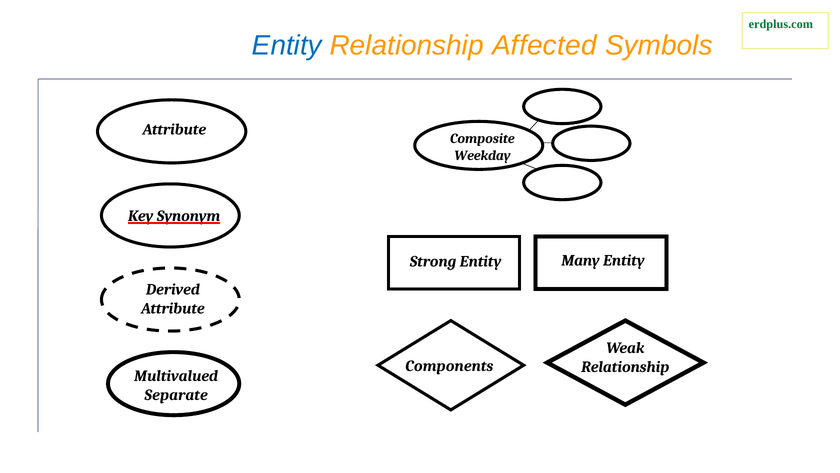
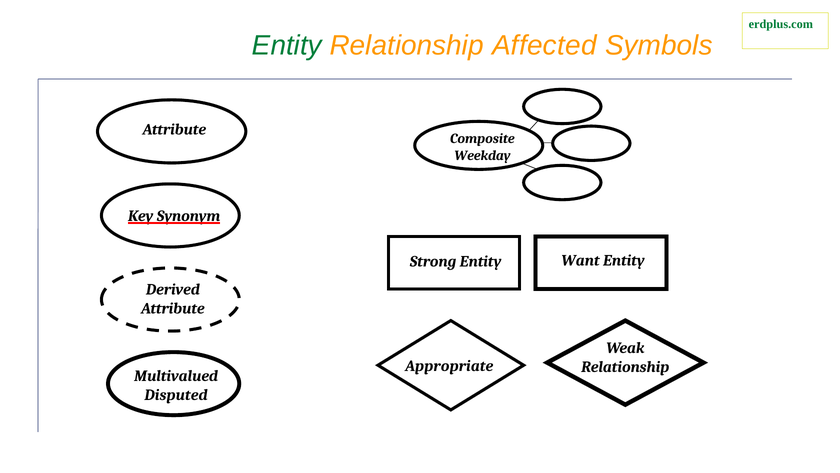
Entity colour: blue -> green (287, 46)
Many: Many -> Want (580, 260)
Components: Components -> Appropriate (449, 366)
Separate: Separate -> Disputed (176, 395)
